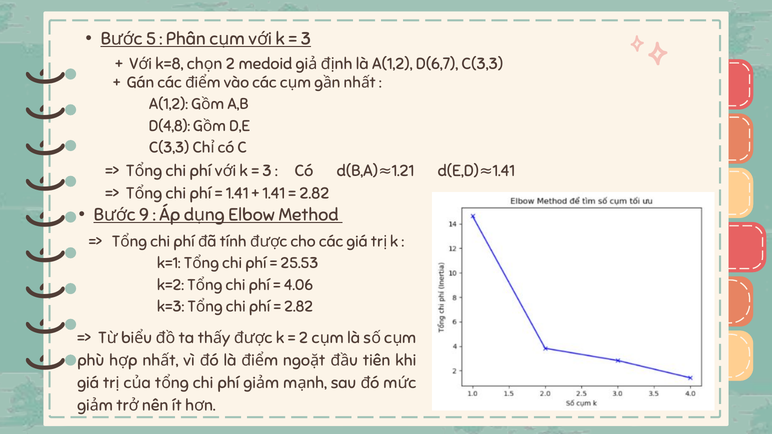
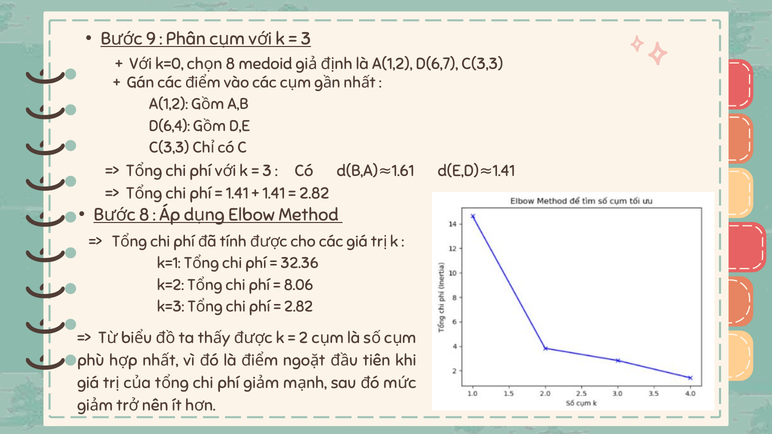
5: 5 -> 9 (151, 39)
k=8: k=8 -> k=0 (169, 64)
2: 2 -> 8 (230, 64)
D(4,8: D(4,8 -> D(6,4 (169, 126)
1.21: 1.21 -> 1.61 (403, 171)
c 9: 9 -> 8 (144, 215)
25.53: 25.53 -> 32.36 (299, 263)
4.06: 4.06 -> 8.06 (299, 285)
